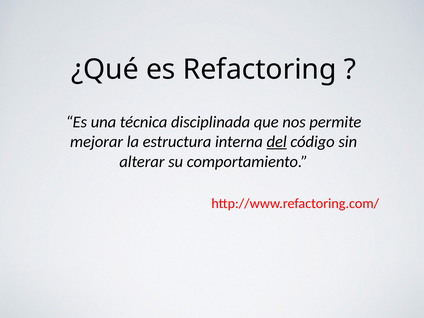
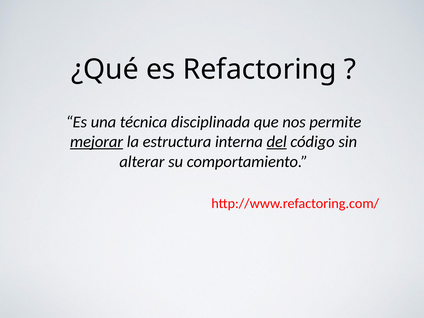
mejorar underline: none -> present (97, 142)
